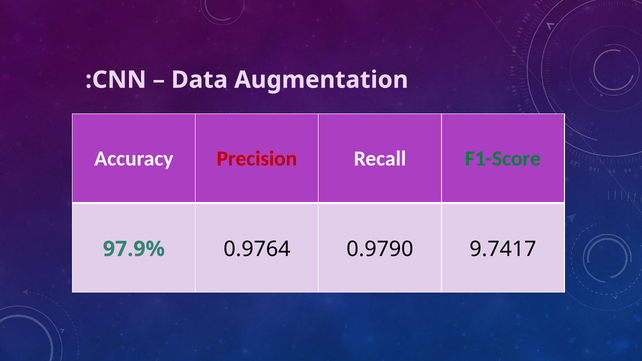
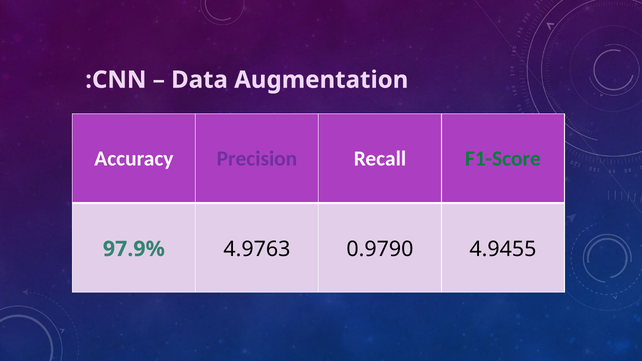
Precision colour: red -> purple (257, 159)
0.9764: 0.9764 -> 4.9763 (257, 249)
9.7417: 9.7417 -> 4.9455 (503, 249)
